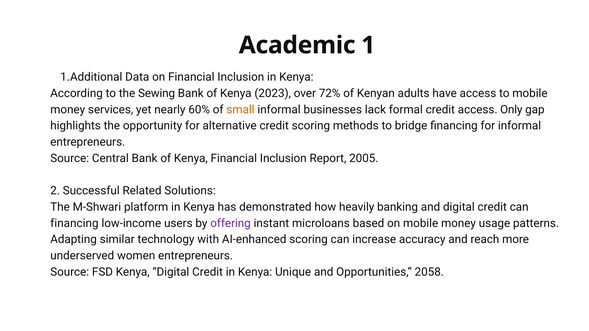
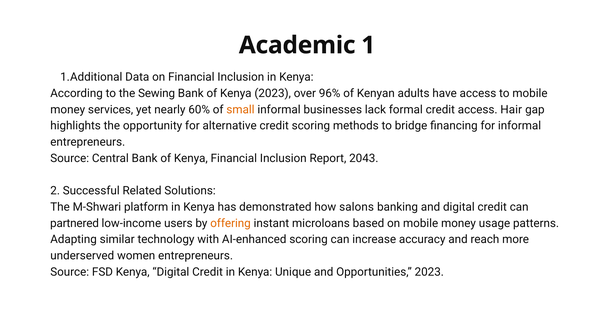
72%: 72% -> 96% (330, 93)
Only: Only -> Hair (511, 110)
2005: 2005 -> 2043 (364, 158)
heavily: heavily -> salons (357, 207)
financing: financing -> partnered (75, 223)
offering colour: purple -> orange (231, 223)
Opportunities 2058: 2058 -> 2023 (429, 272)
